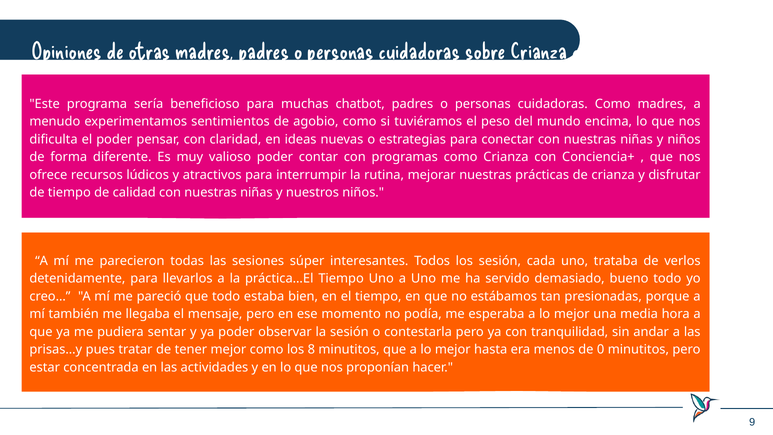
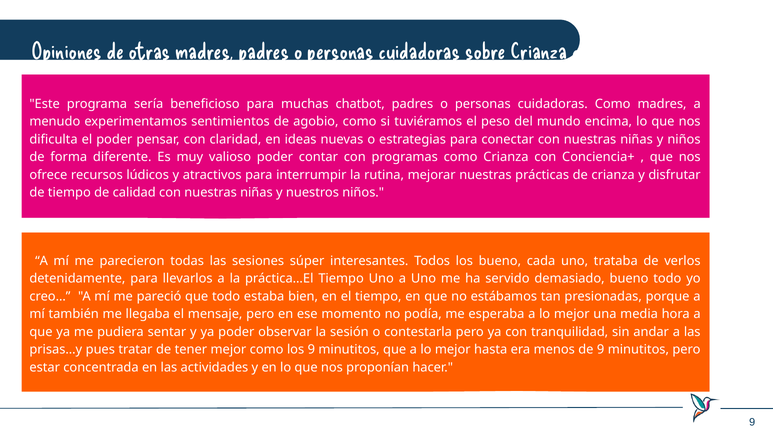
los sesión: sesión -> bueno (500, 261)
los 8: 8 -> 9 (311, 350)
de 0: 0 -> 9 (601, 350)
